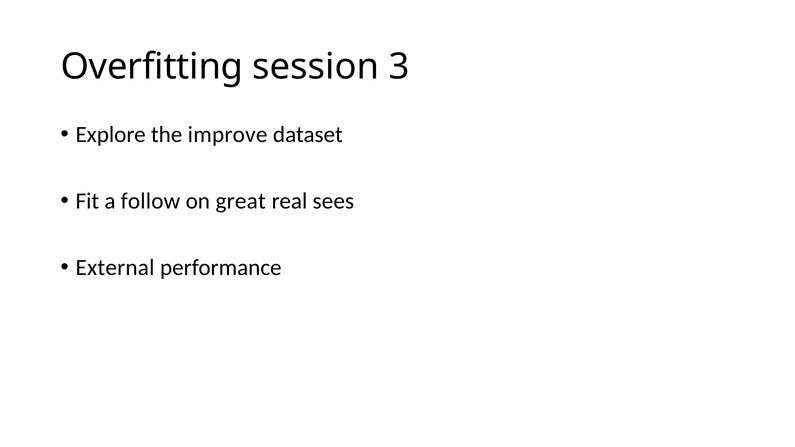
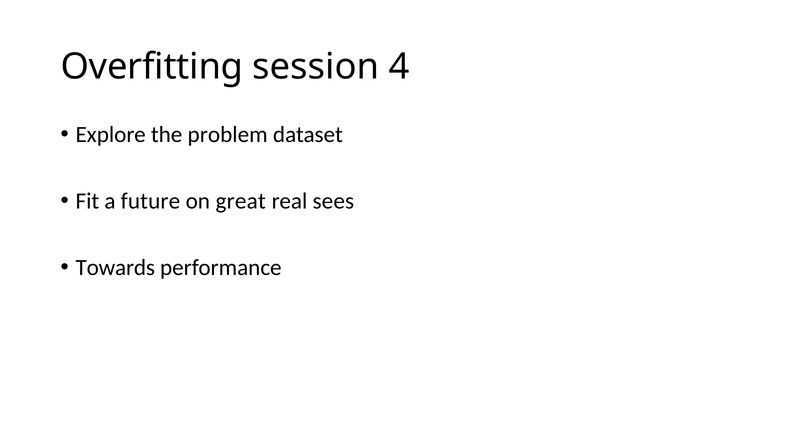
3: 3 -> 4 (399, 67)
improve: improve -> problem (228, 134)
follow: follow -> future (150, 201)
External: External -> Towards (115, 268)
